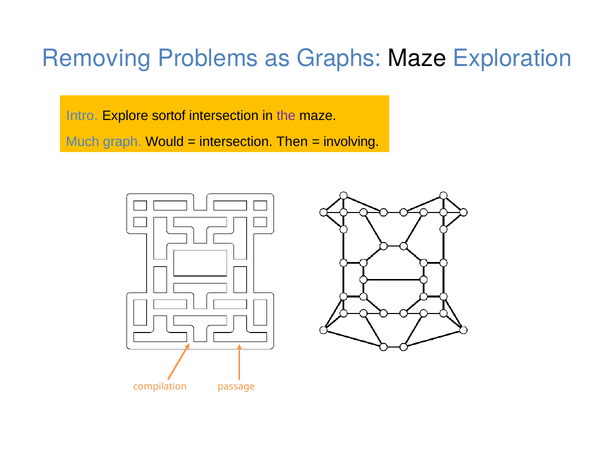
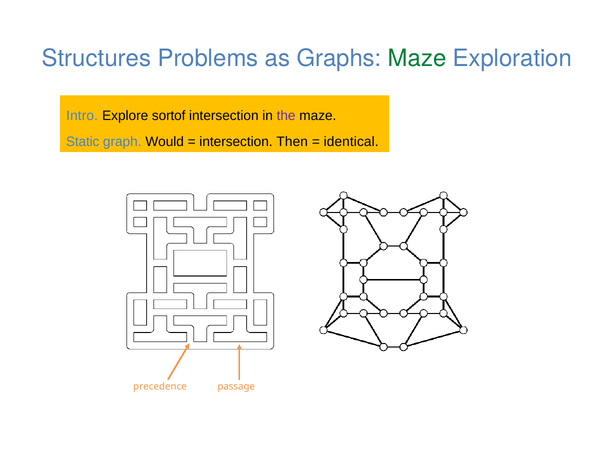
Removing: Removing -> Structures (96, 58)
Maze colour: black -> green (417, 58)
Much: Much -> Static (83, 142)
involving: involving -> identical (351, 142)
compilation: compilation -> precedence (160, 386)
